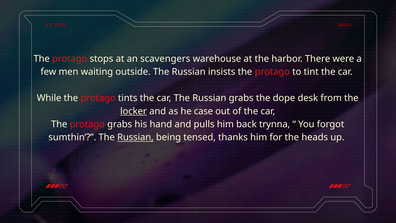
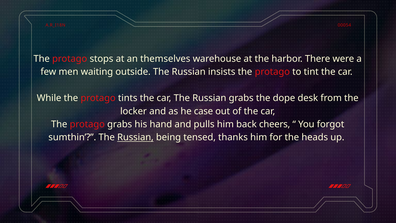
scavengers: scavengers -> themselves (165, 59)
locker underline: present -> none (134, 111)
trynna: trynna -> cheers (275, 124)
